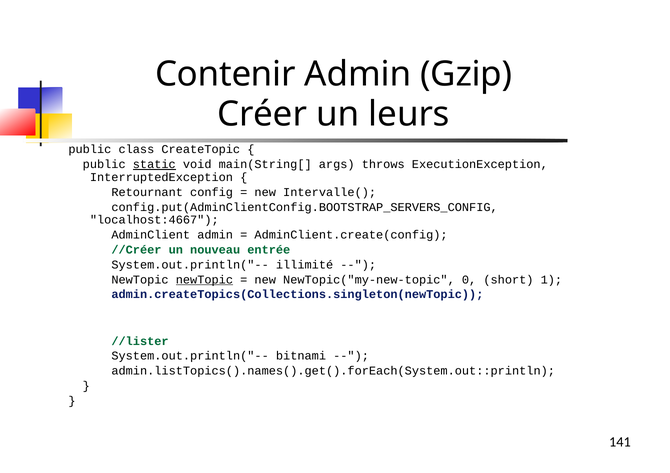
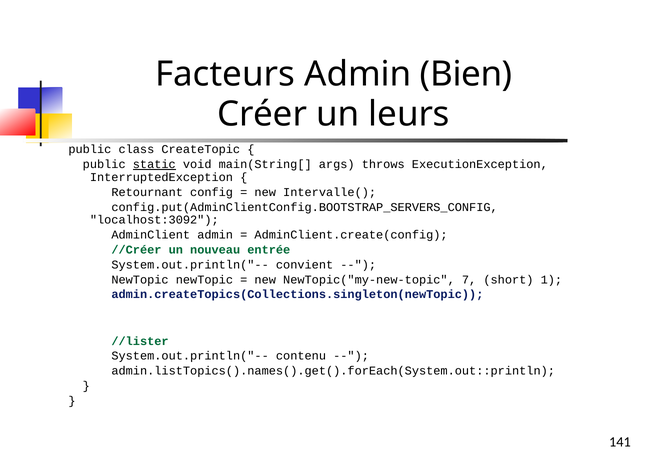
Contenir: Contenir -> Facteurs (225, 74)
Gzip: Gzip -> Bien (466, 74)
localhost:4667: localhost:4667 -> localhost:3092 (154, 220)
illimité: illimité -> convient (305, 265)
newTopic underline: present -> none (204, 280)
0: 0 -> 7 (469, 280)
bitnami: bitnami -> contenu (301, 357)
